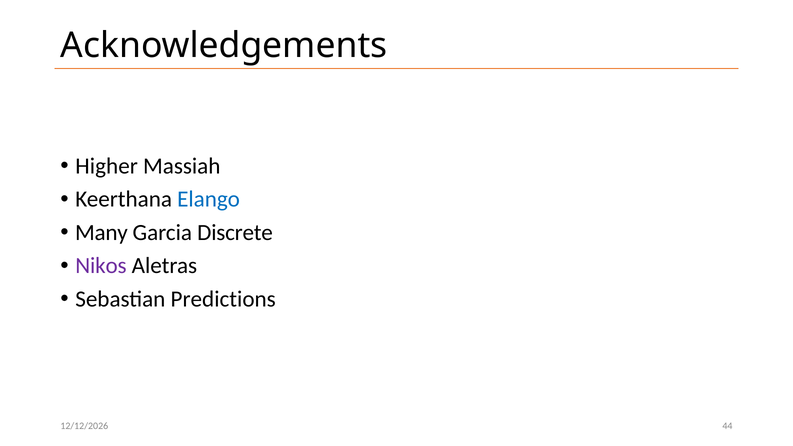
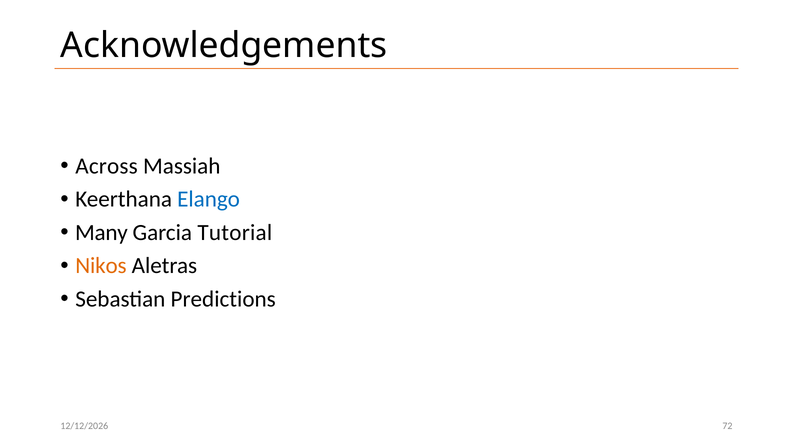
Higher: Higher -> Across (107, 166)
Discrete: Discrete -> Tutorial (235, 233)
Nikos colour: purple -> orange (101, 266)
44: 44 -> 72 (727, 426)
